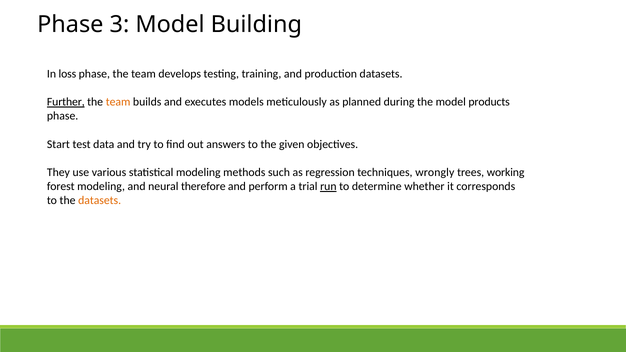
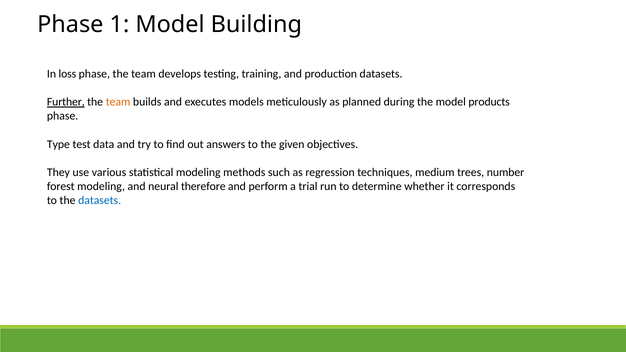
3: 3 -> 1 (119, 24)
Start: Start -> Type (58, 144)
wrongly: wrongly -> medium (435, 173)
working: working -> number (506, 173)
run underline: present -> none (328, 187)
datasets colour: orange -> blue (100, 201)
